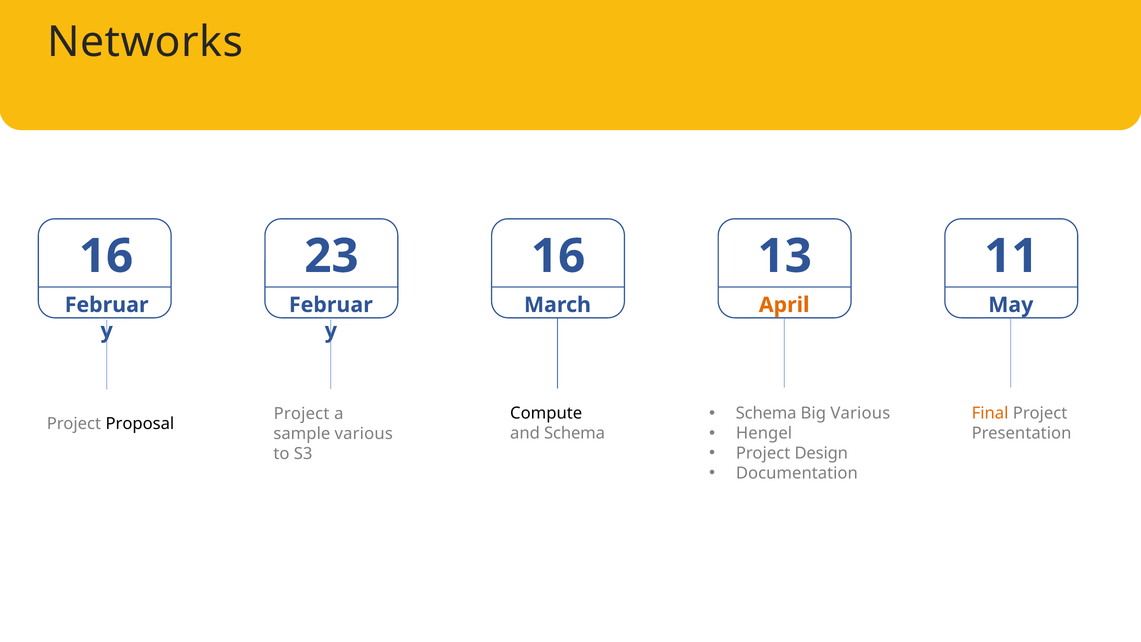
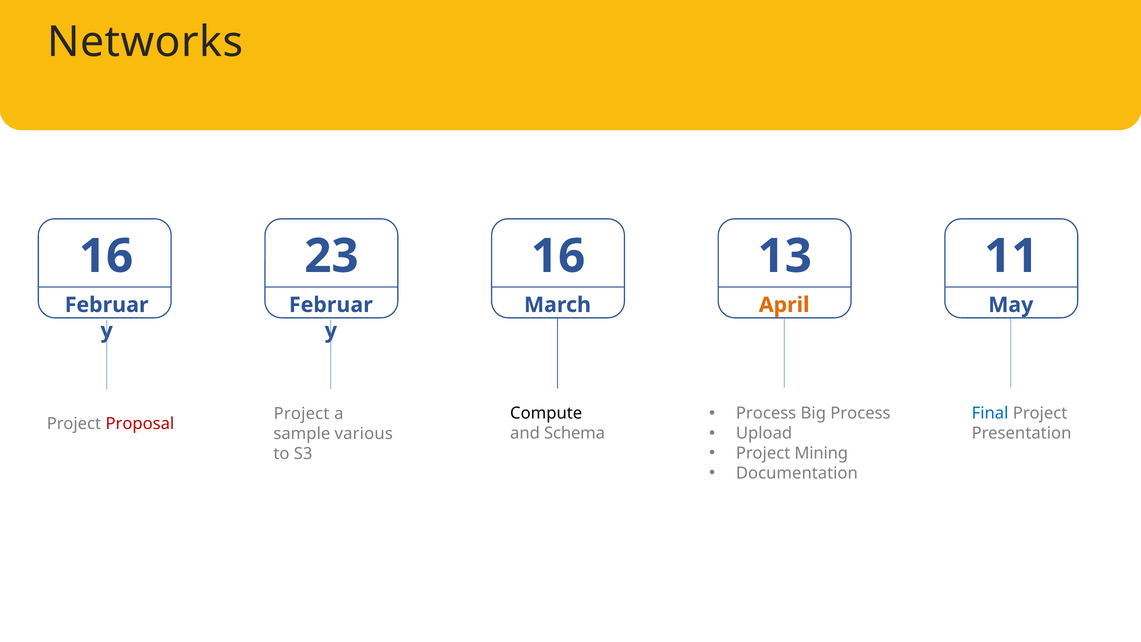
Schema: Schema -> Process (766, 413)
Big Various: Various -> Process (860, 413)
Final colour: orange -> blue (990, 413)
Proposal colour: black -> red (140, 424)
Hengel: Hengel -> Upload (764, 433)
Design: Design -> Mining (821, 453)
